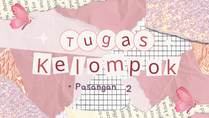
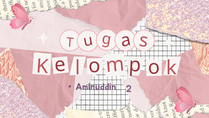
Pasangan: Pasangan -> Aminuddin (96, 86)
